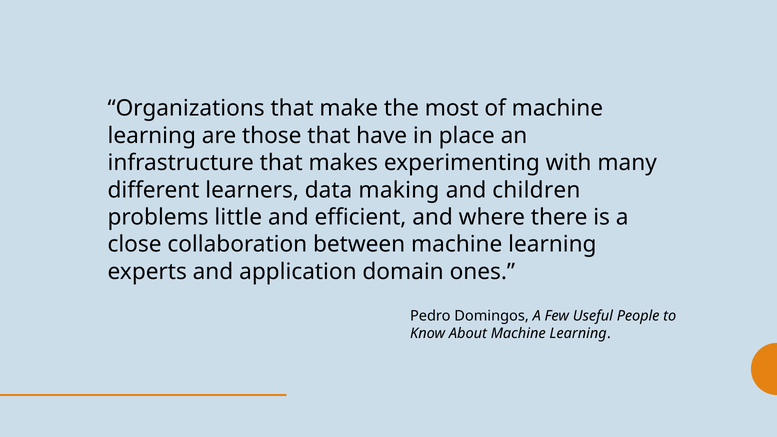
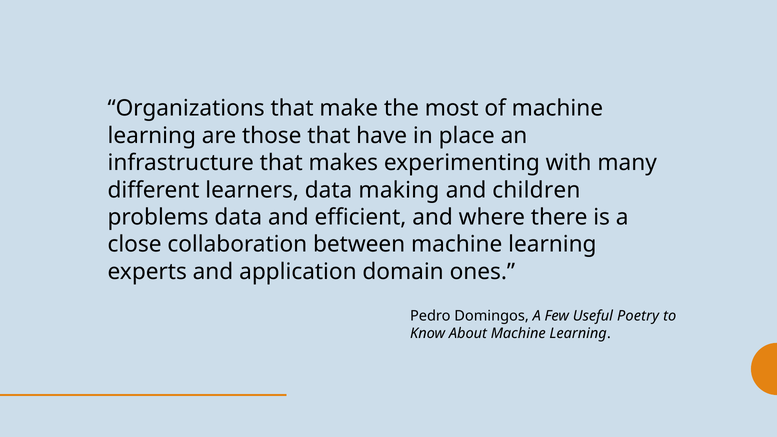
problems little: little -> data (238, 217)
People: People -> Poetry (638, 316)
